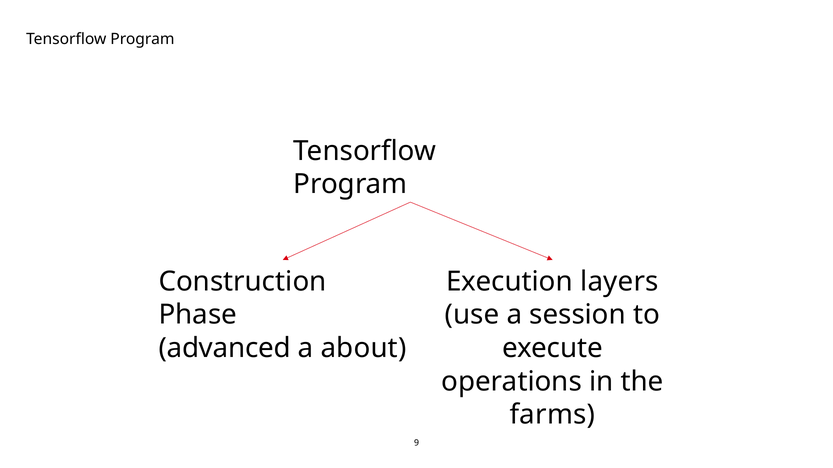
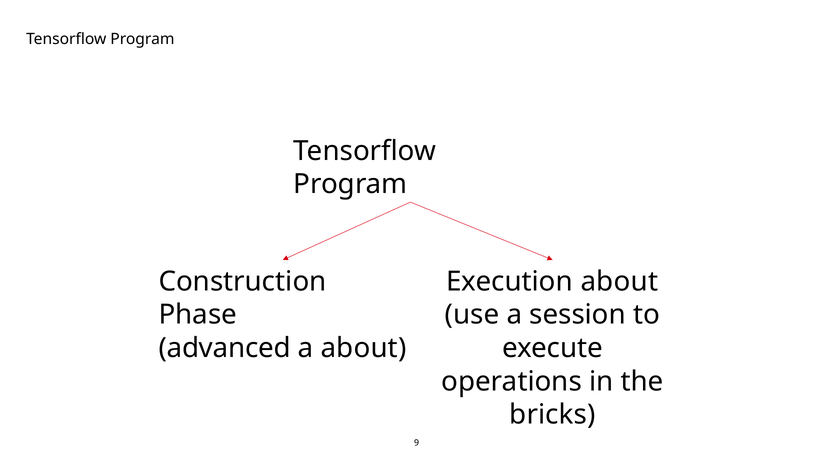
Execution layers: layers -> about (619, 282)
farms: farms -> bricks (552, 415)
